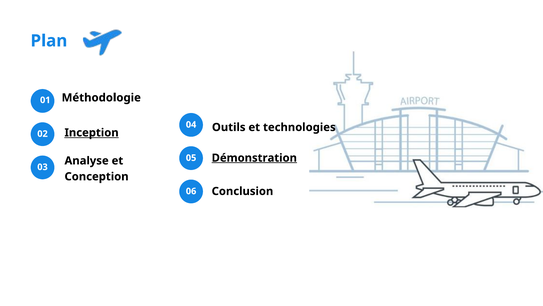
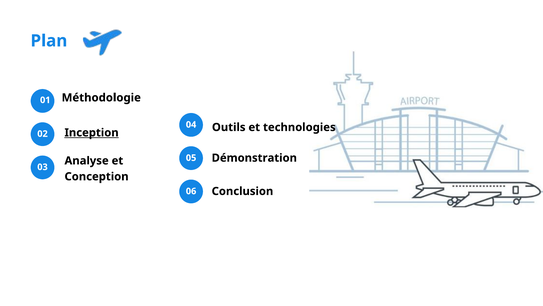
Démonstration underline: present -> none (254, 158)
